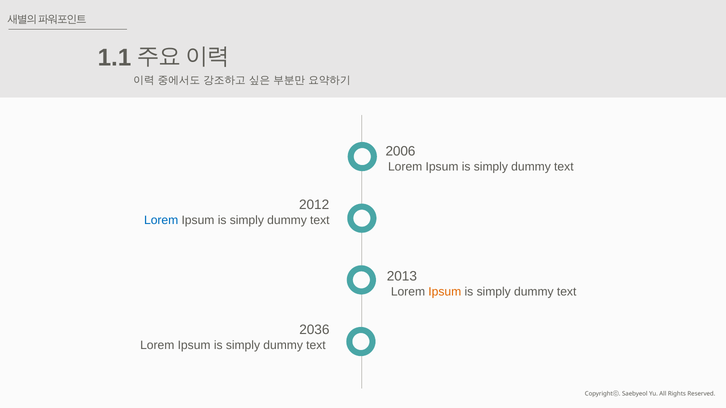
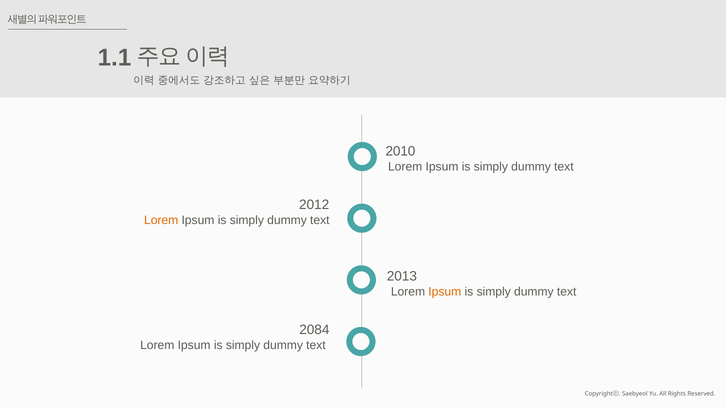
2006: 2006 -> 2010 (400, 152)
Lorem colour: blue -> orange (161, 221)
2036: 2036 -> 2084 (314, 330)
